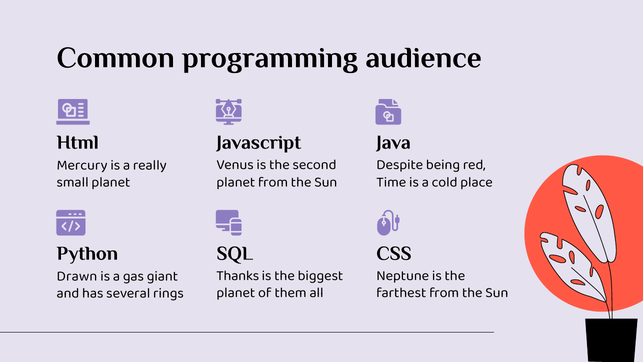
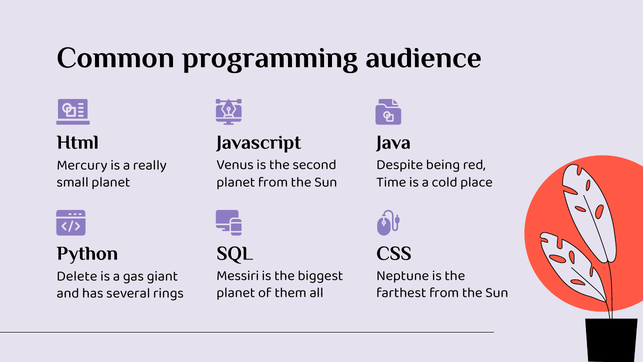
Thanks: Thanks -> Messiri (238, 275)
Drawn: Drawn -> Delete (77, 276)
